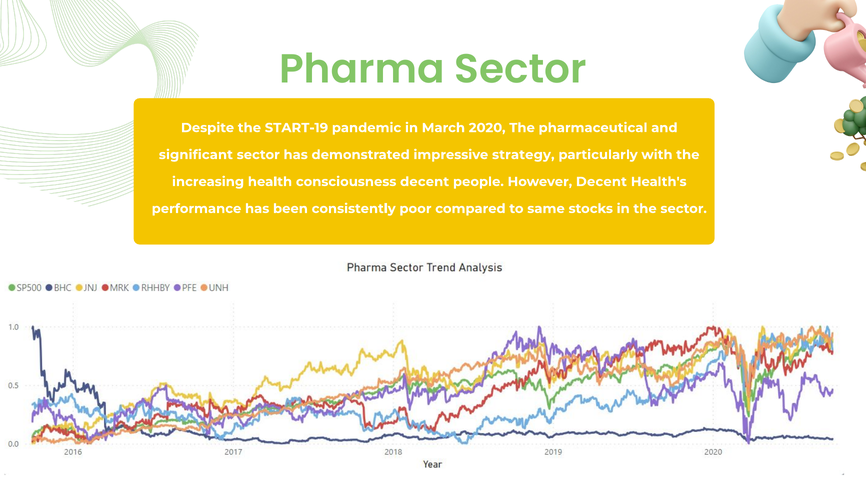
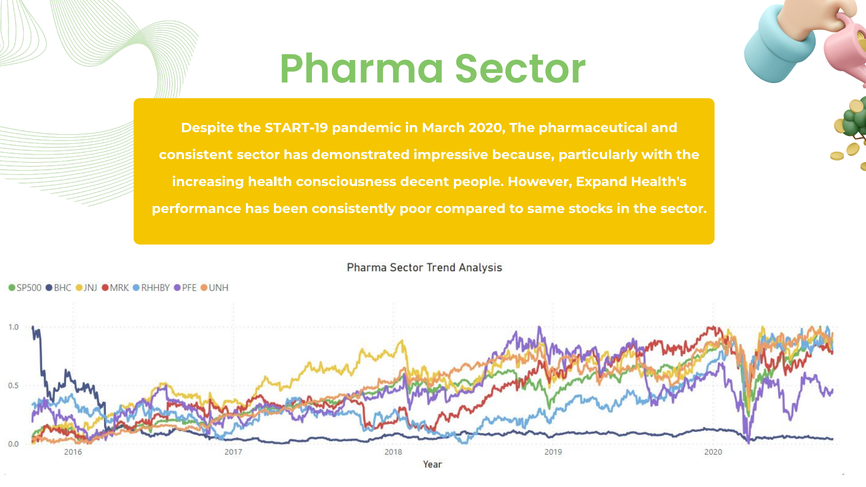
significant: significant -> consistent (196, 155)
strategy: strategy -> because (523, 155)
However Decent: Decent -> Expand (602, 182)
